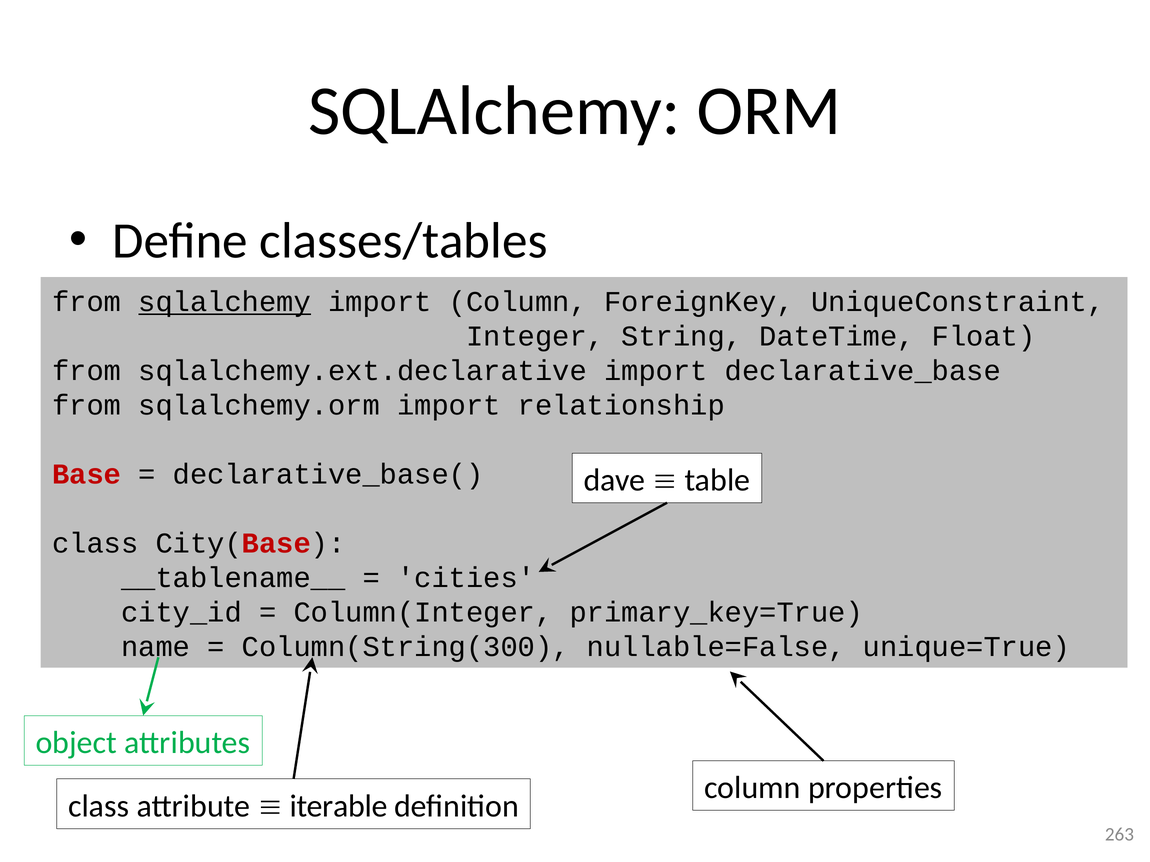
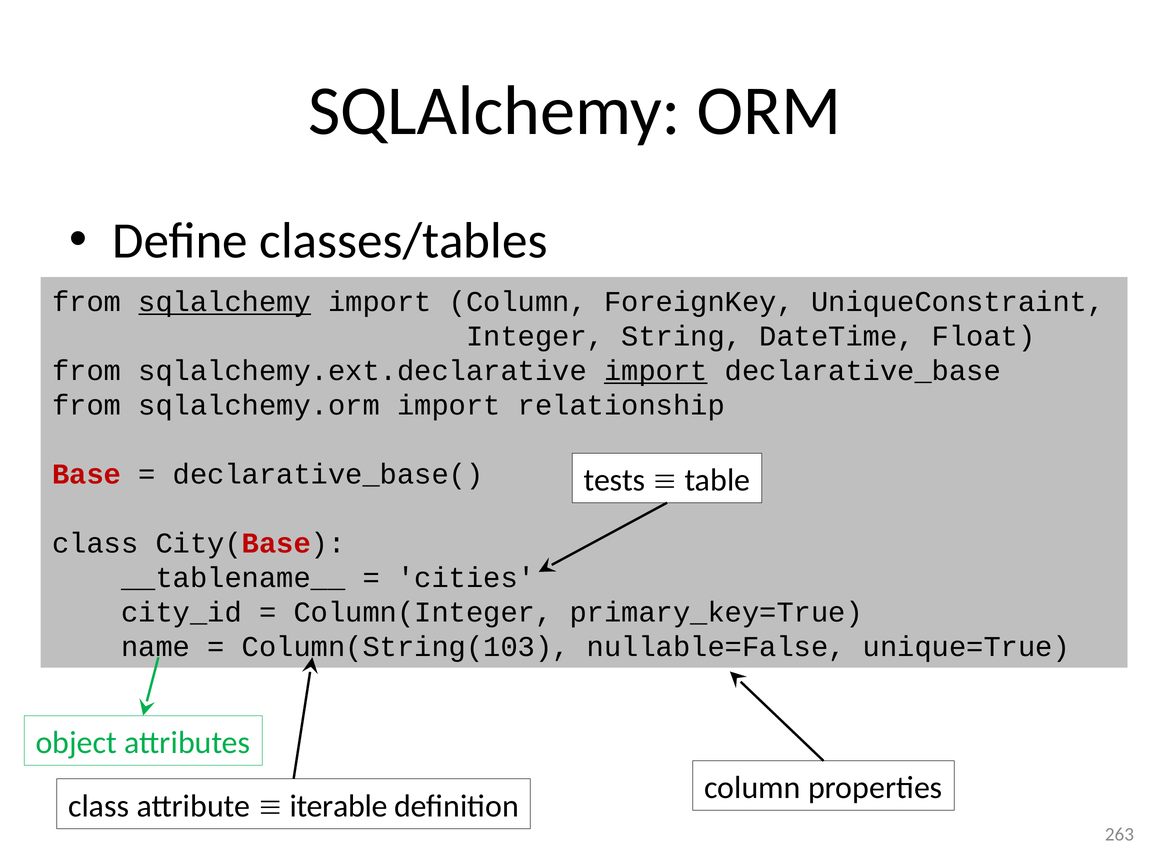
import underline: none -> present (656, 371)
dave: dave -> tests (614, 480)
Column(String(300: Column(String(300 -> Column(String(103 (406, 647)
